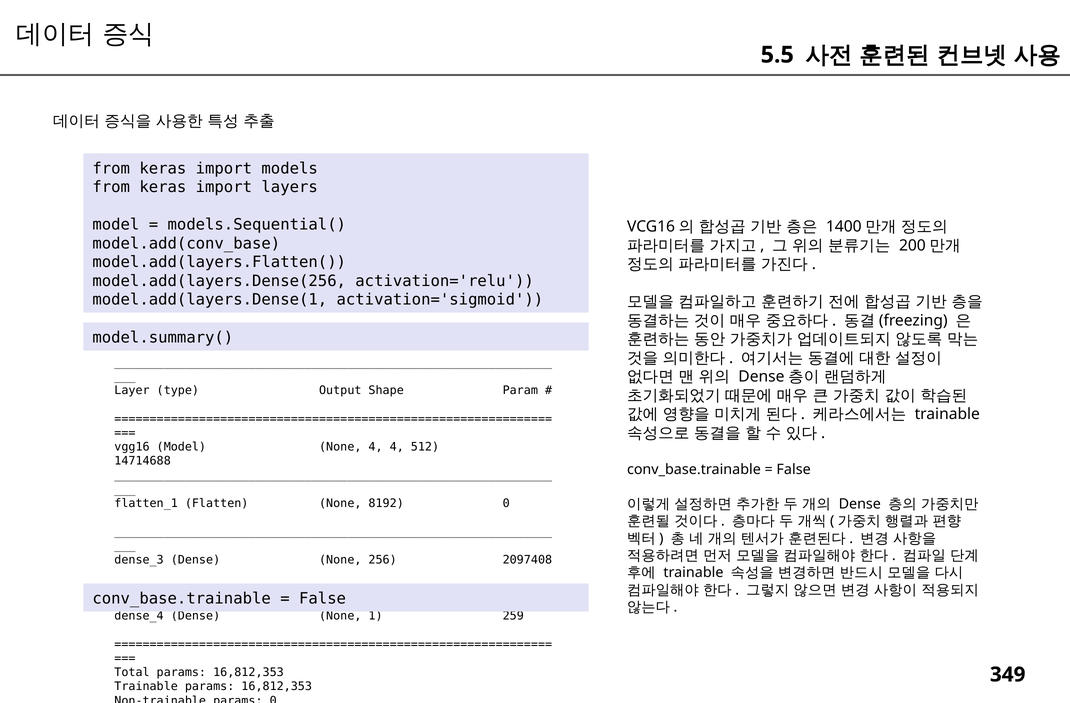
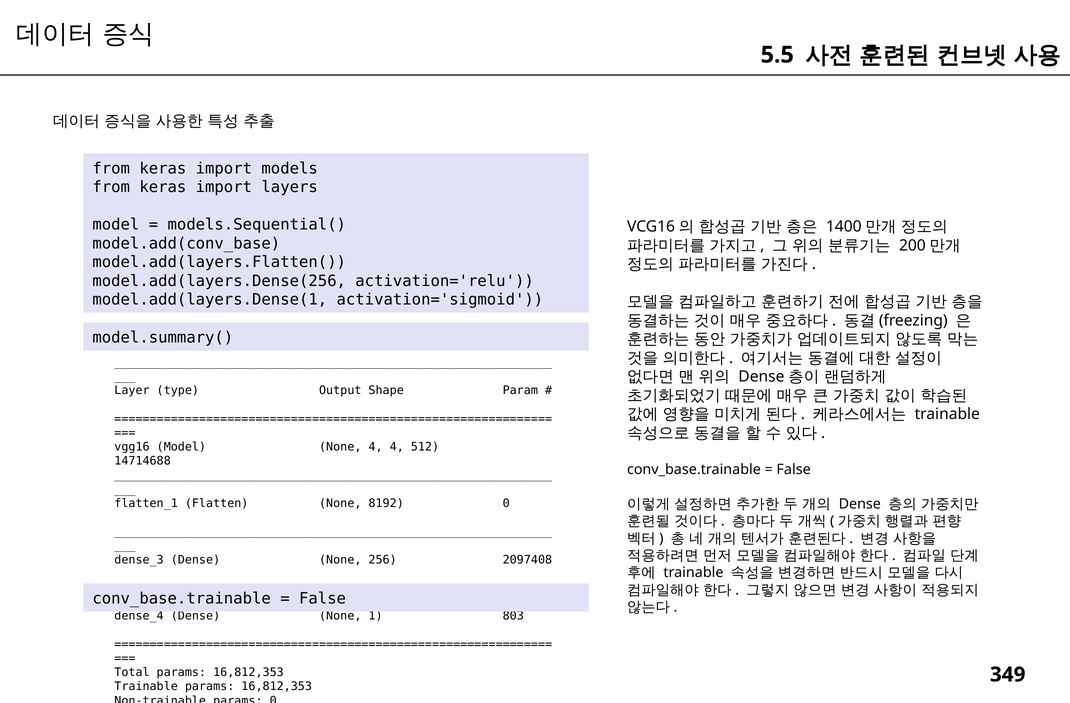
259: 259 -> 803 (513, 616)
